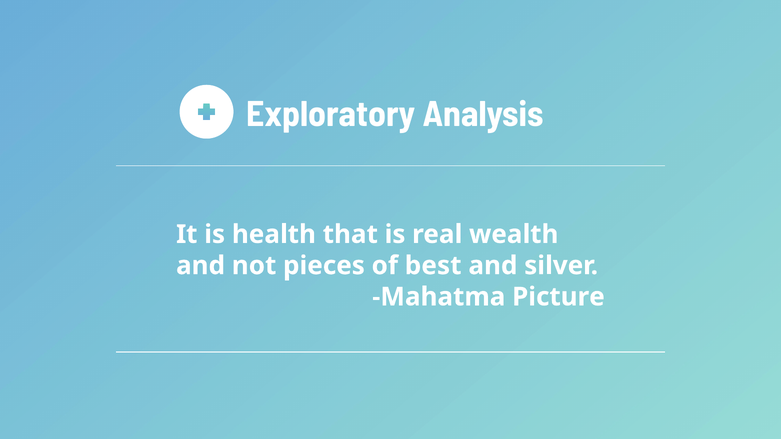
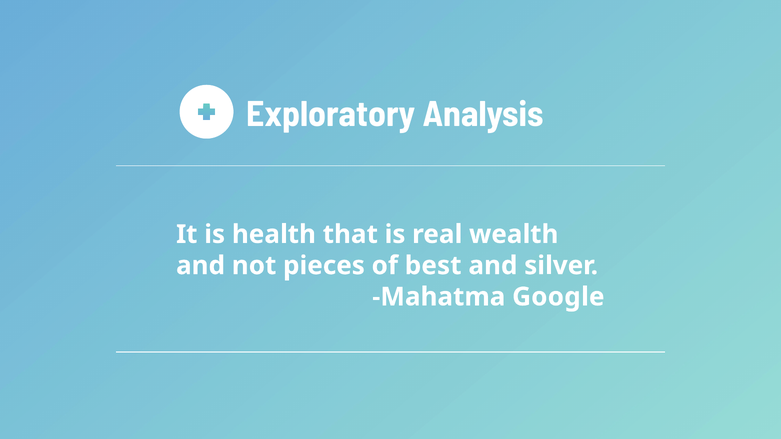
Picture: Picture -> Google (558, 297)
